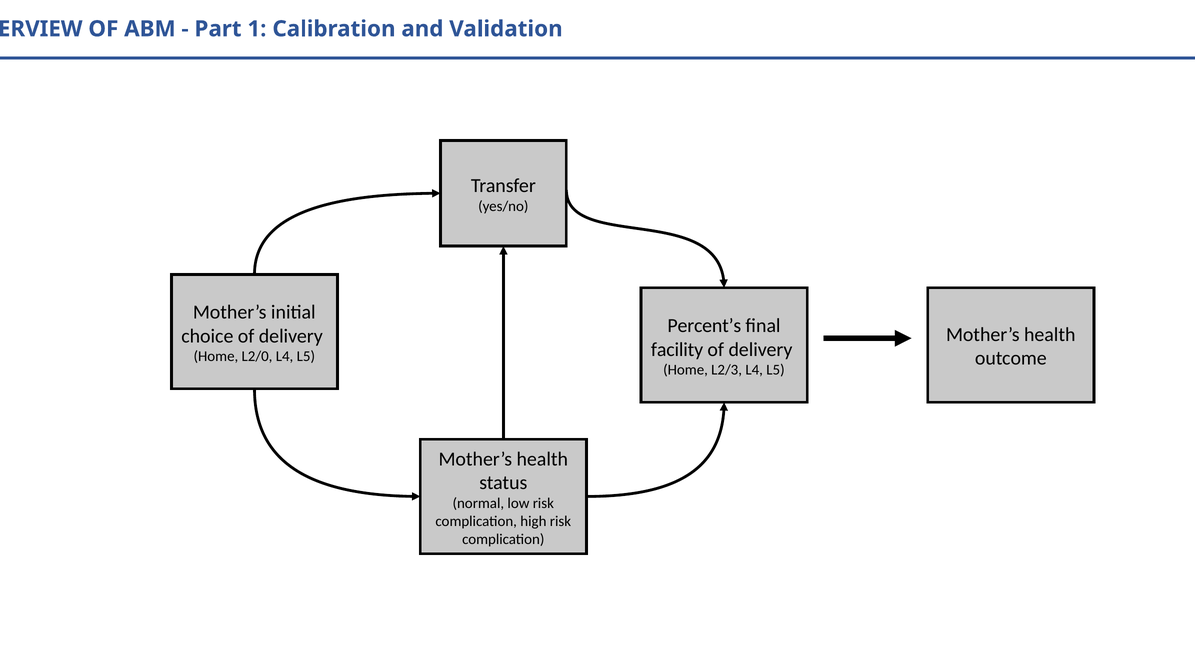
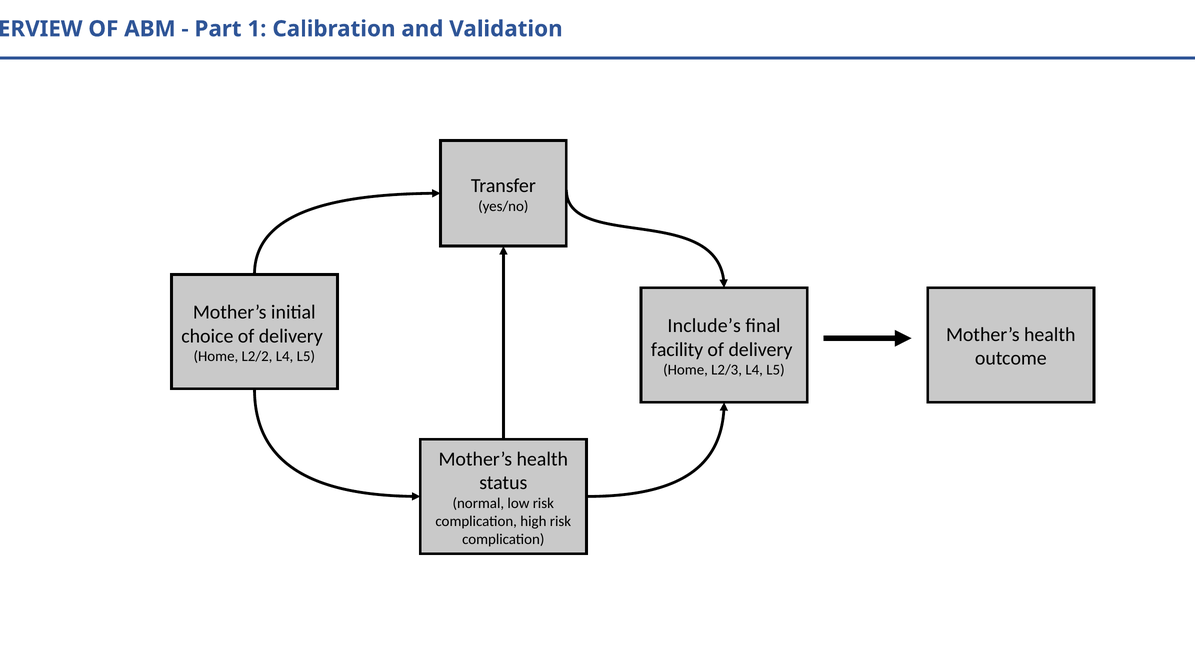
Percent’s: Percent’s -> Include’s (704, 326)
L2/0: L2/0 -> L2/2 (257, 357)
